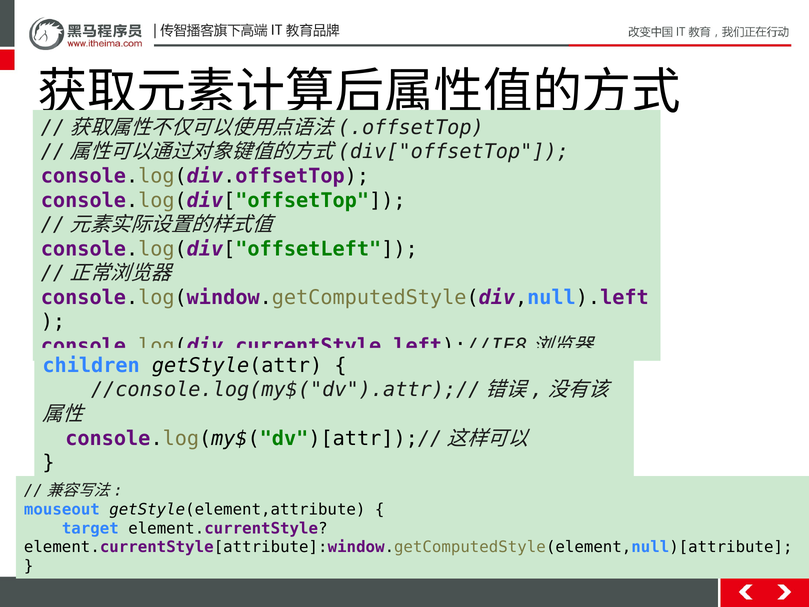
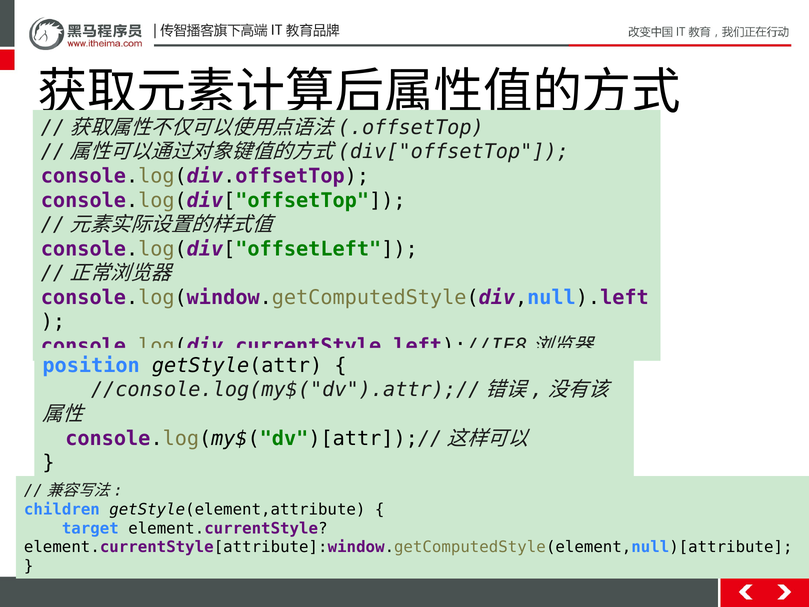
children: children -> position (91, 365)
mouseout: mouseout -> children (62, 509)
